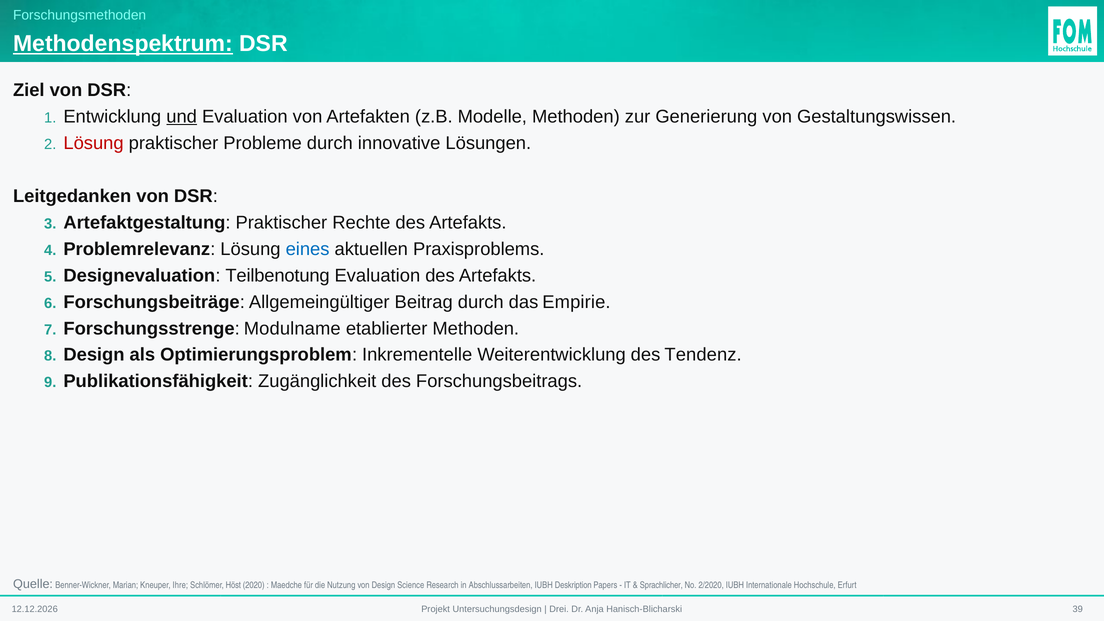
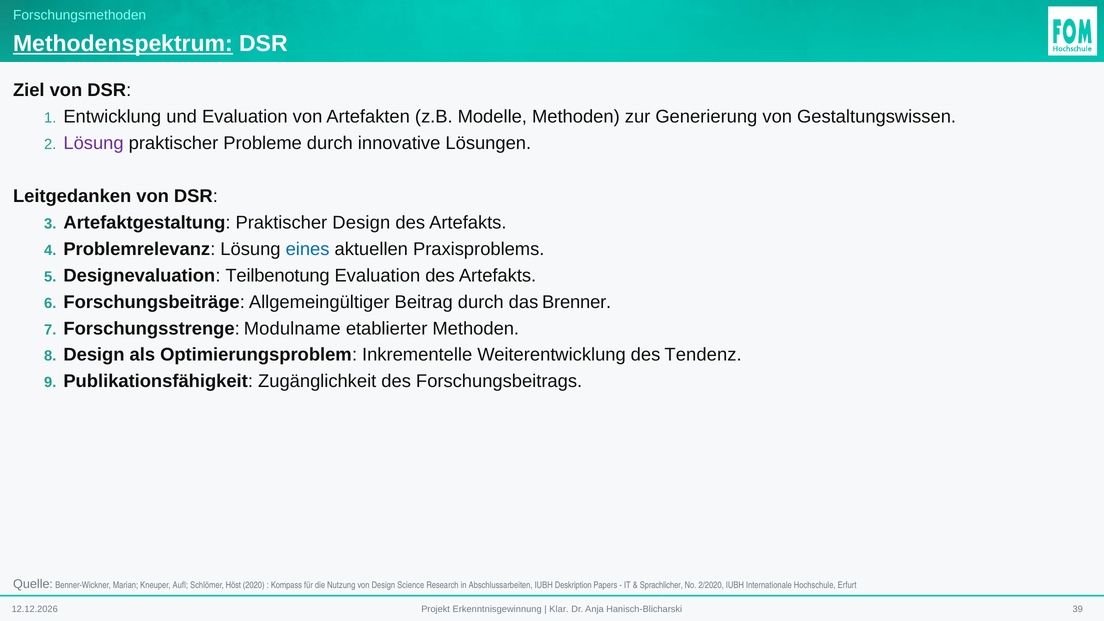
und underline: present -> none (182, 117)
Lösung colour: red -> purple (94, 143)
Praktischer Rechte: Rechte -> Design (361, 223)
Empirie: Empirie -> Brenner (577, 302)
Ihre: Ihre -> Aufl (180, 585)
Maedche: Maedche -> Kompass (286, 585)
Untersuchungsdesign: Untersuchungsdesign -> Erkenntnisgewinnung (497, 609)
Drei: Drei -> Klar (559, 609)
